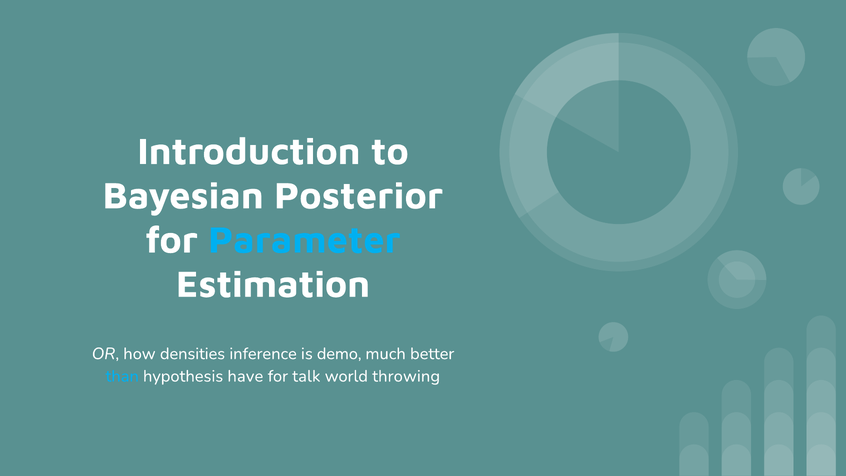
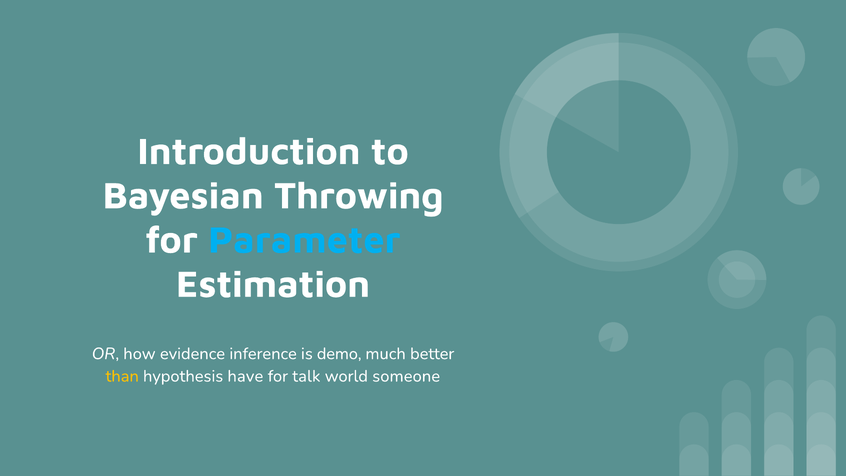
Posterior: Posterior -> Throwing (359, 196)
densities: densities -> evidence (192, 354)
than colour: light blue -> yellow (122, 376)
throwing: throwing -> someone (406, 376)
